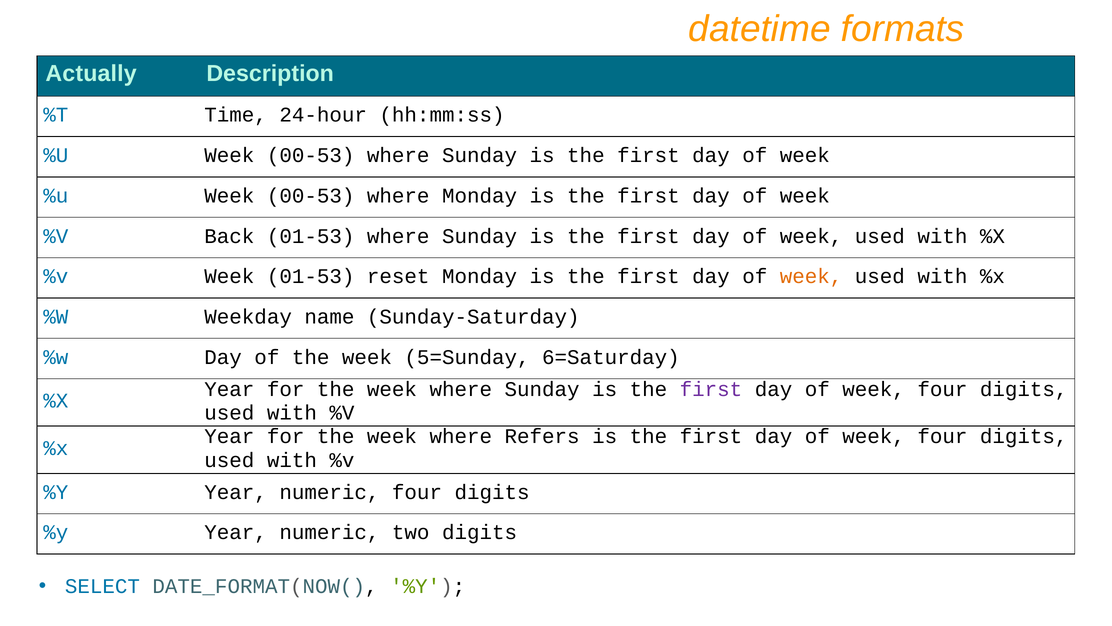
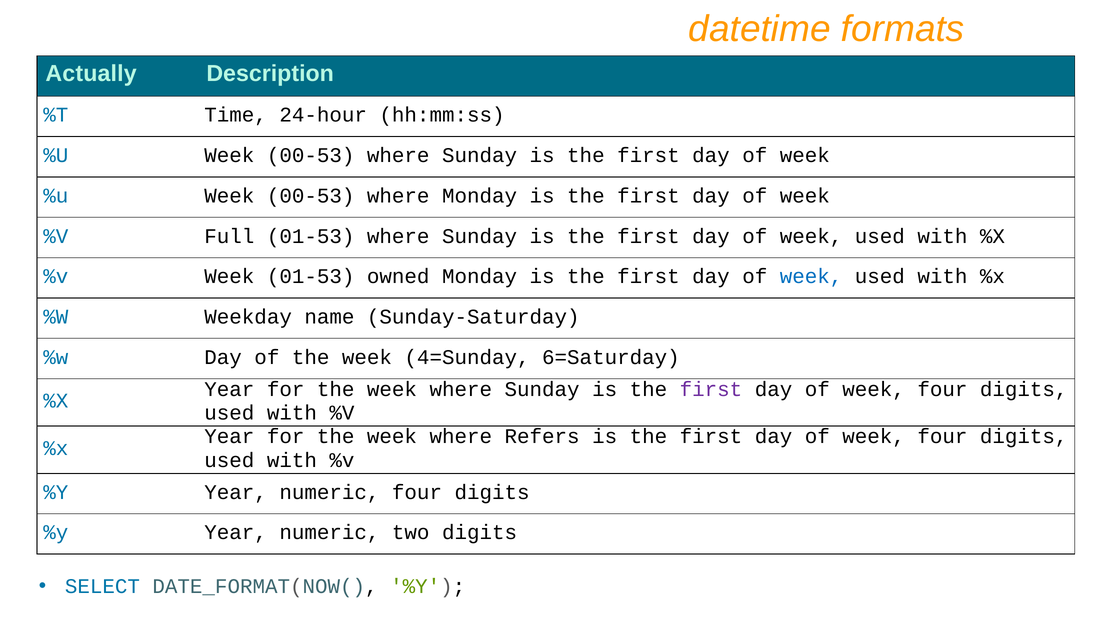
Back: Back -> Full (229, 236)
reset: reset -> owned (398, 276)
week colour: orange -> blue (811, 276)
5=Sunday: 5=Sunday -> 4=Sunday (467, 357)
